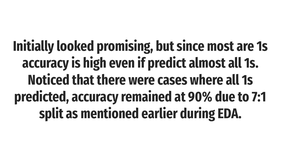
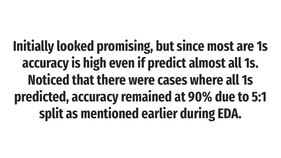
7:1: 7:1 -> 5:1 (259, 97)
